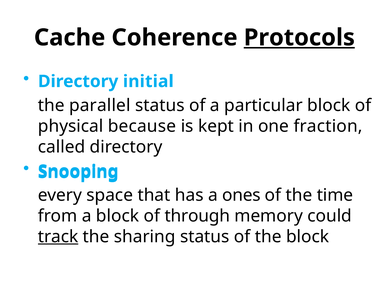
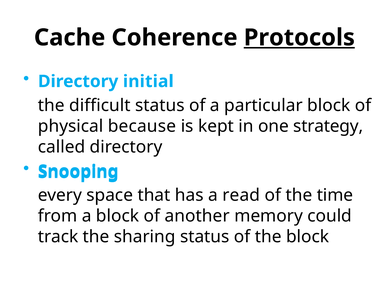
parallel: parallel -> difficult (100, 106)
fraction: fraction -> strategy (328, 127)
ones: ones -> read (241, 196)
through: through -> another (197, 216)
track underline: present -> none (58, 237)
